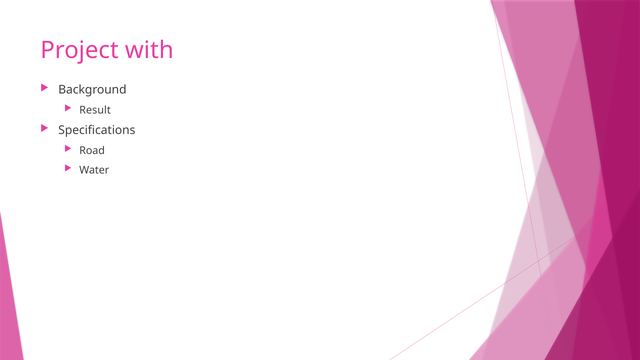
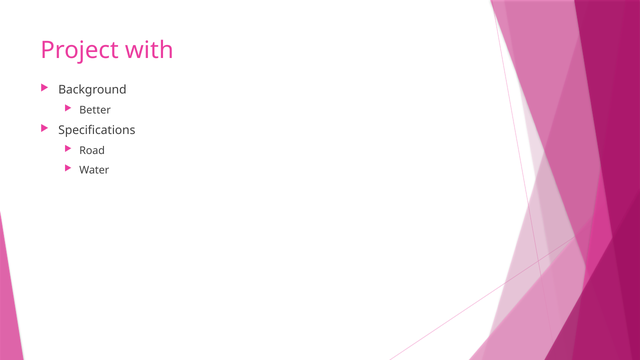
Result: Result -> Better (95, 110)
